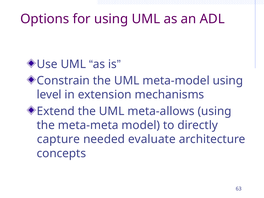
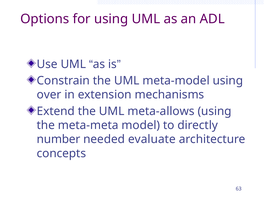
level: level -> over (49, 95)
capture: capture -> number (59, 139)
